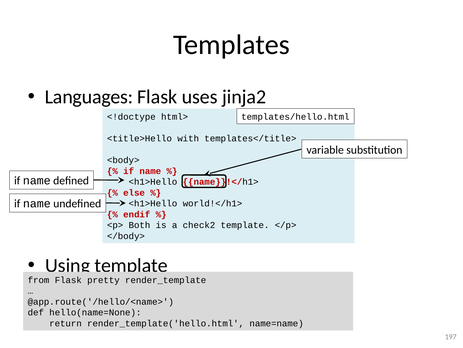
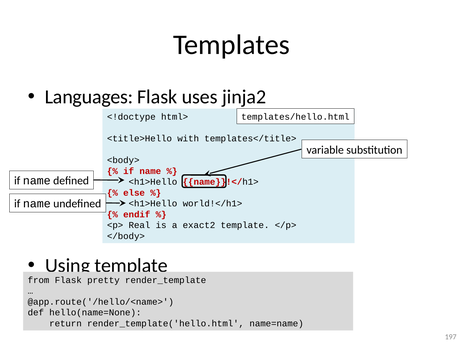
Both: Both -> Real (139, 225)
check2: check2 -> exact2 (199, 225)
